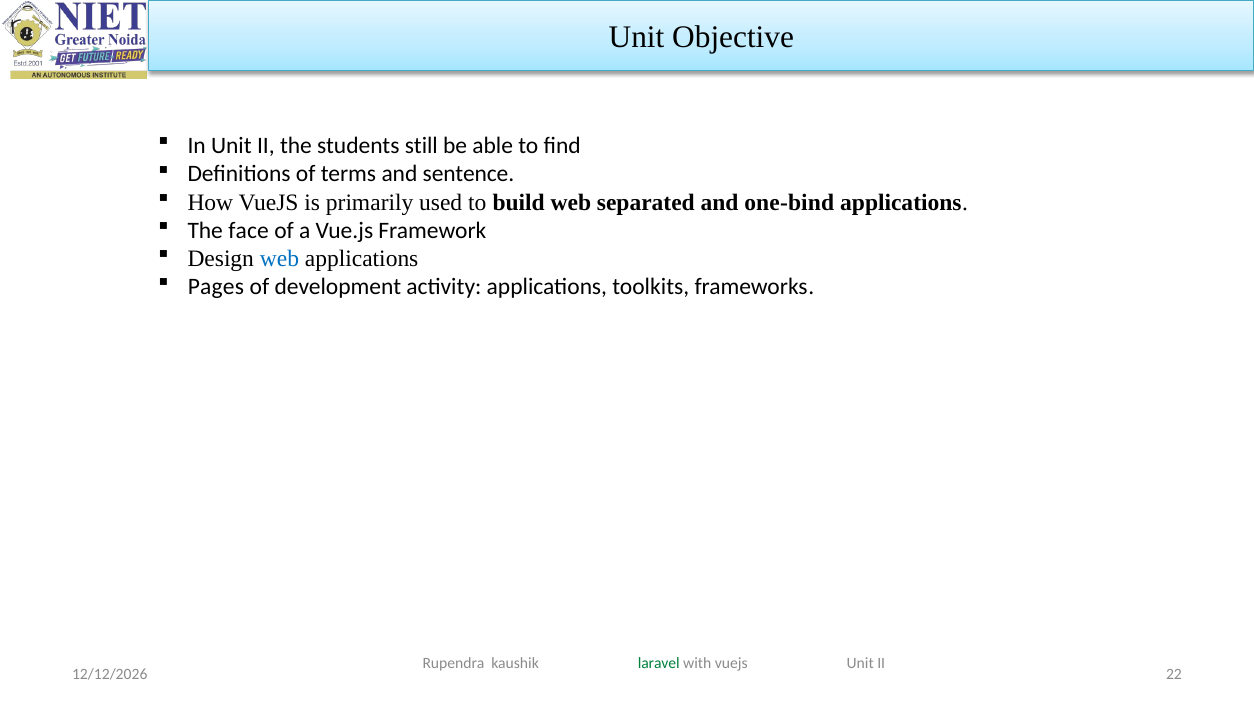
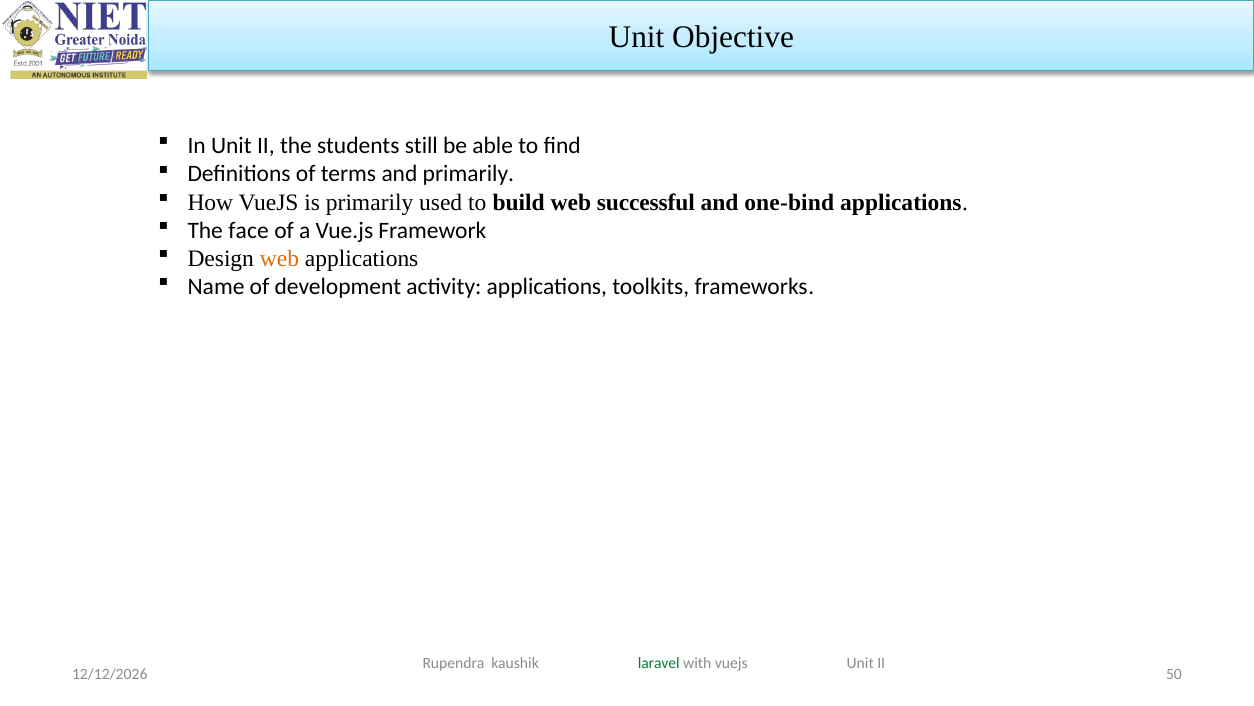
and sentence: sentence -> primarily (468, 174)
separated: separated -> successful (646, 202)
web colour: blue -> orange (279, 259)
Pages: Pages -> Name (216, 287)
22: 22 -> 50 (1174, 673)
